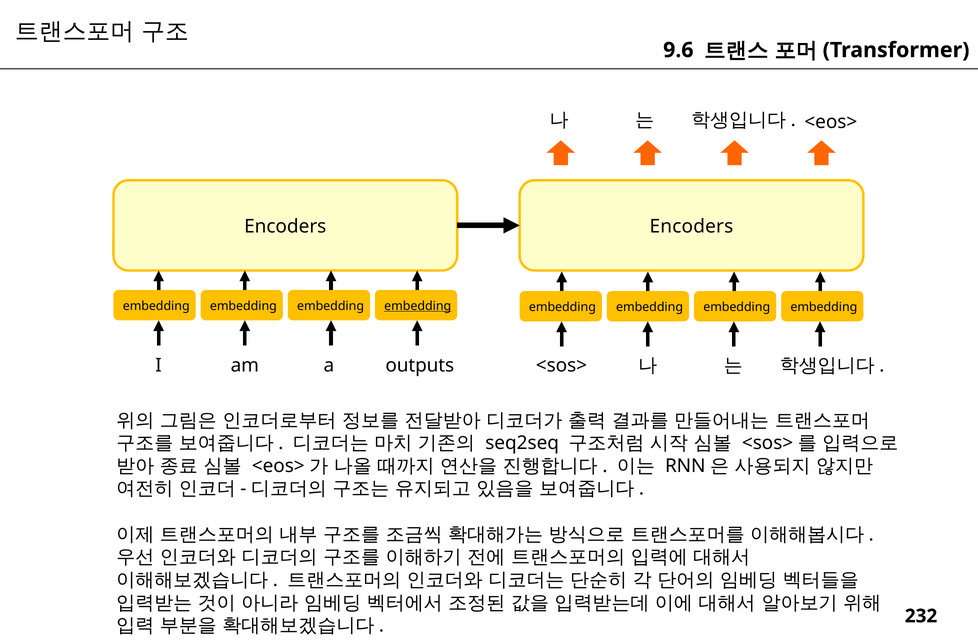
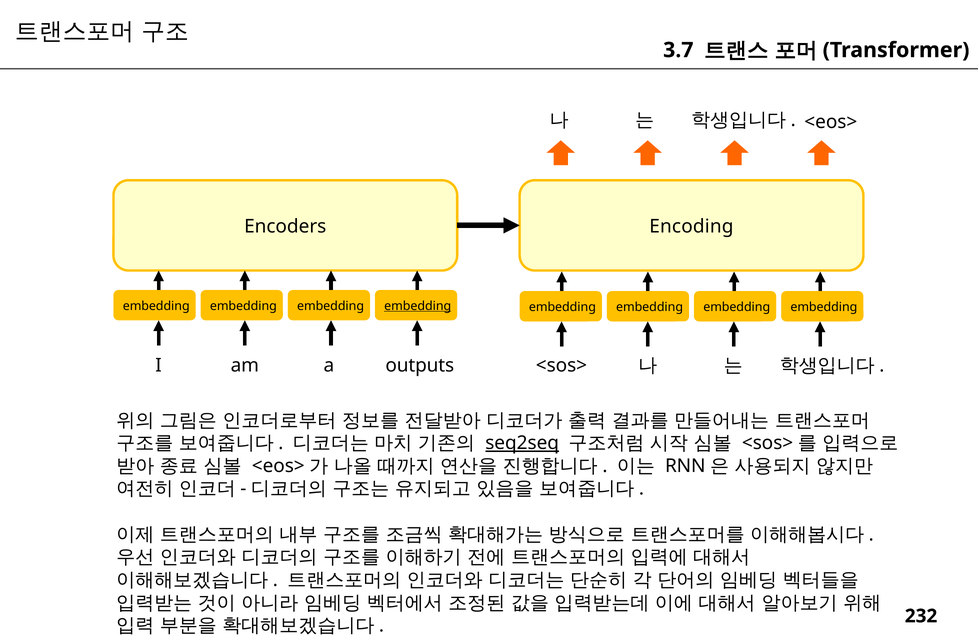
9.6: 9.6 -> 3.7 (678, 50)
Encoders Encoders: Encoders -> Encoding (691, 227)
seq2seq underline: none -> present (522, 443)
